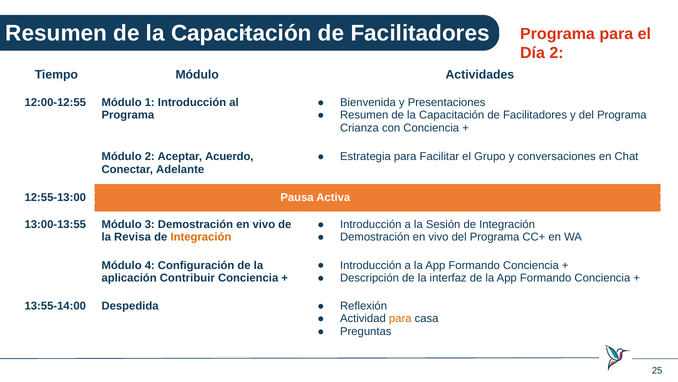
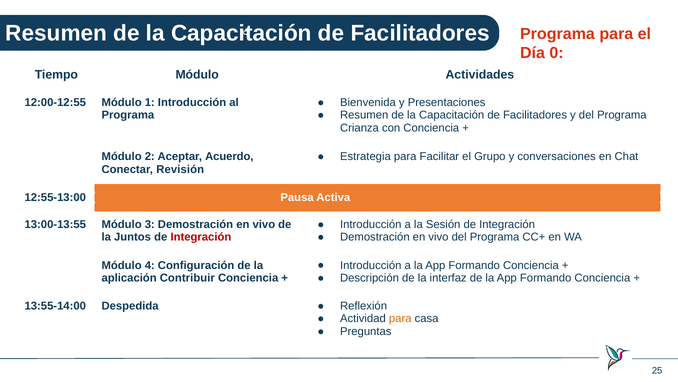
Día 2: 2 -> 0 (557, 53)
Adelante: Adelante -> Revisión (180, 169)
Revisa: Revisa -> Juntos (133, 237)
Integración colour: orange -> red (201, 237)
